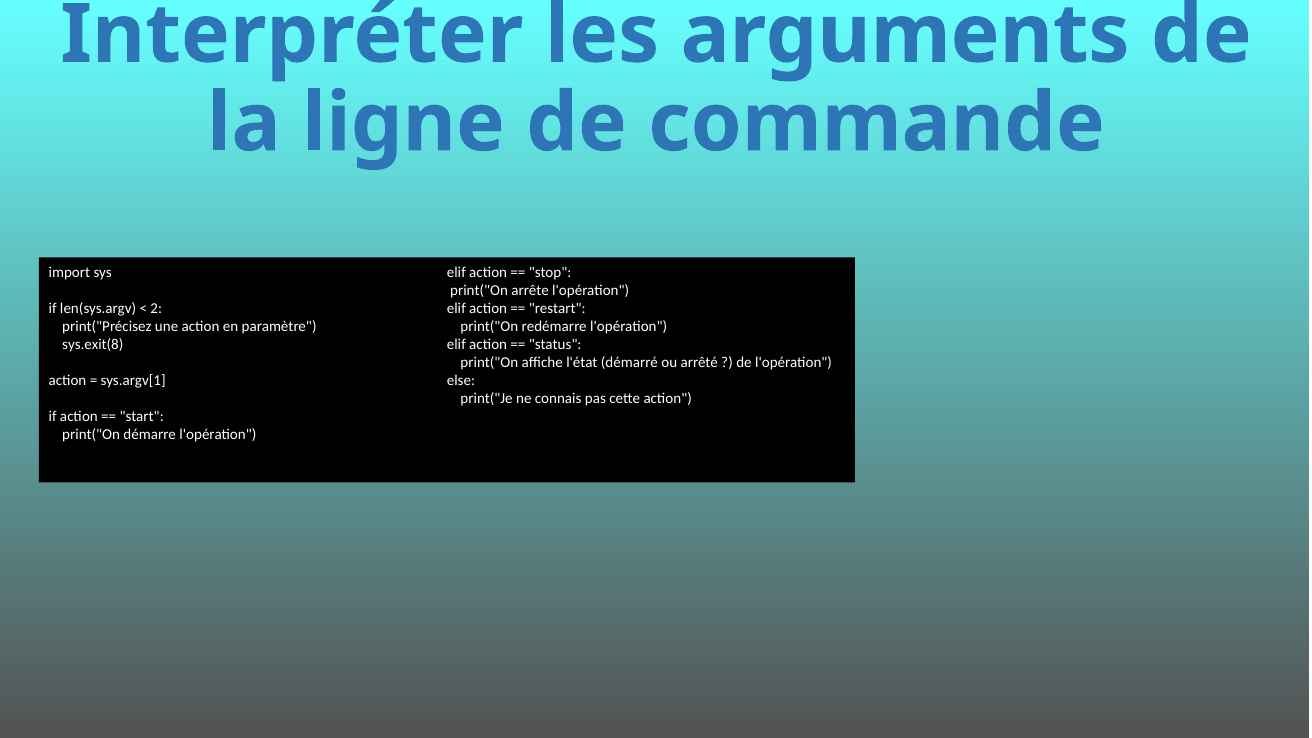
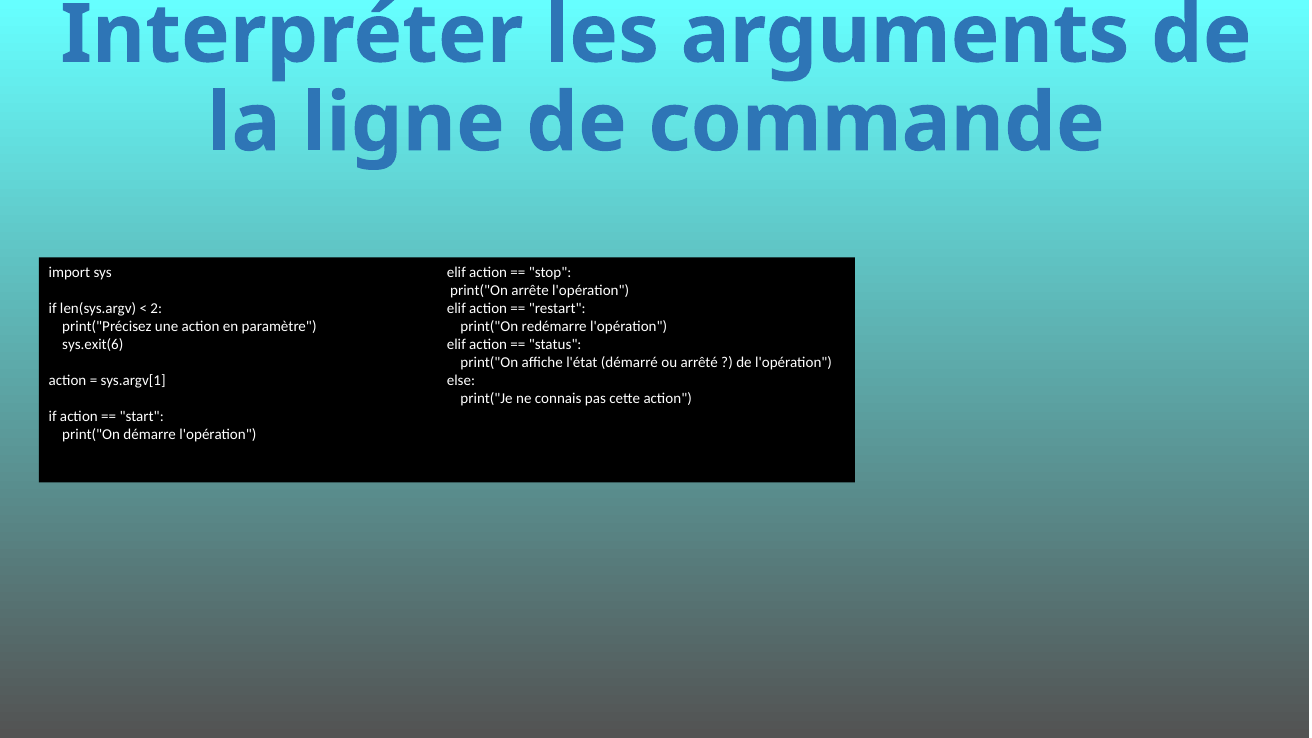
sys.exit(8: sys.exit(8 -> sys.exit(6 (93, 344)
